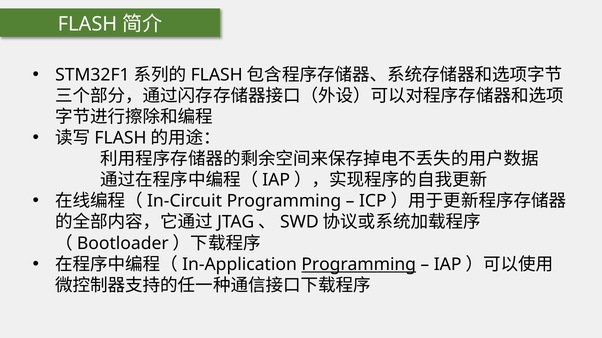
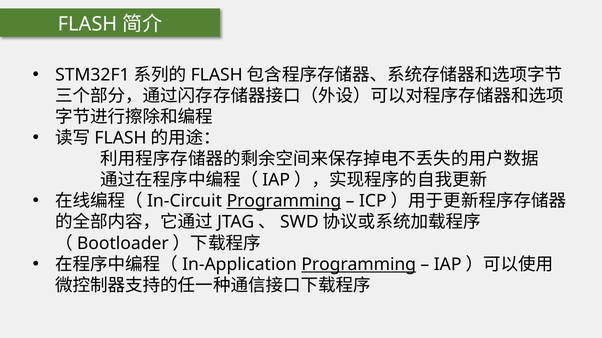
Programming underline: none -> present (284, 202)
